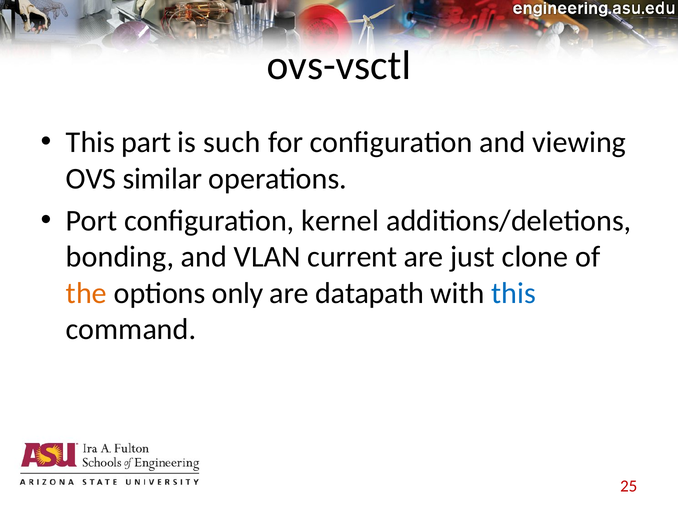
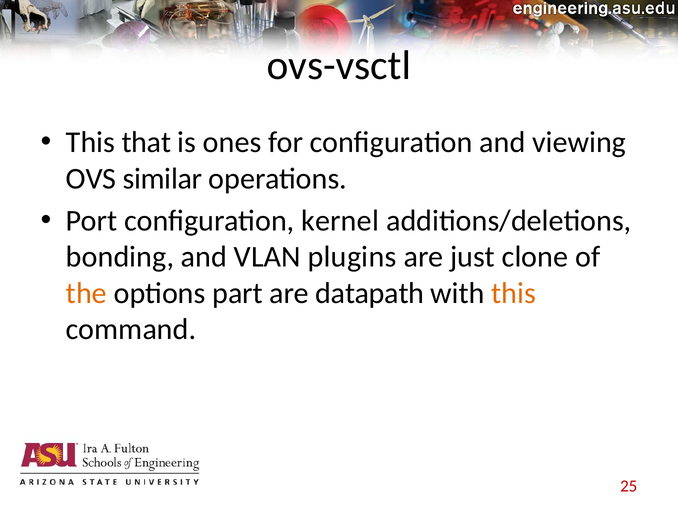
part: part -> that (146, 142)
such: such -> ones (232, 142)
current: current -> plugins (352, 257)
only: only -> part (238, 293)
this colour: blue -> orange (514, 293)
